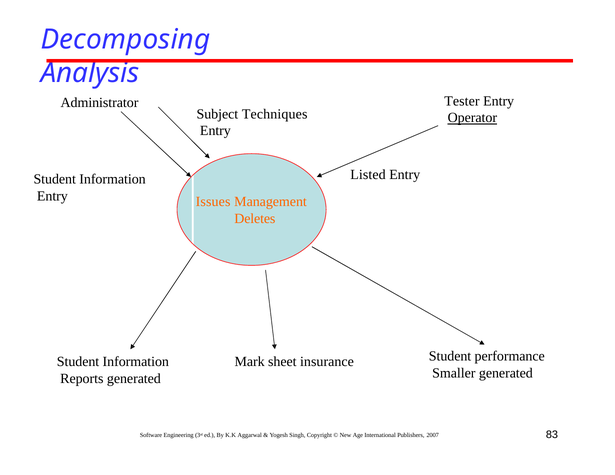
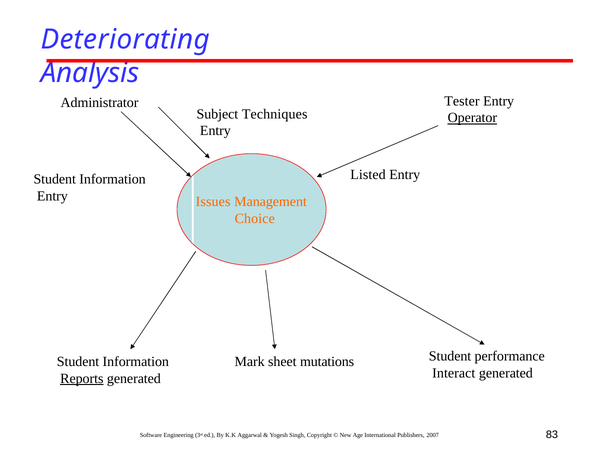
Decomposing: Decomposing -> Deteriorating (125, 40)
Deletes: Deletes -> Choice (255, 219)
insurance: insurance -> mutations (327, 362)
Smaller: Smaller -> Interact (454, 373)
Reports underline: none -> present (82, 379)
